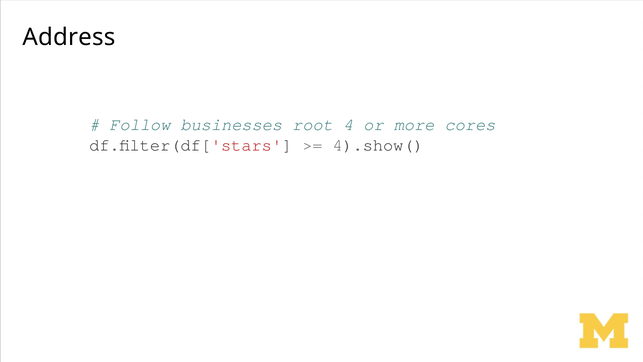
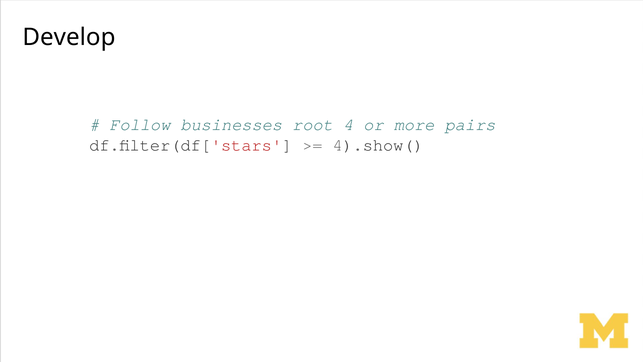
Address: Address -> Develop (69, 37)
cores: cores -> pairs (470, 125)
